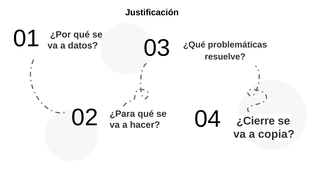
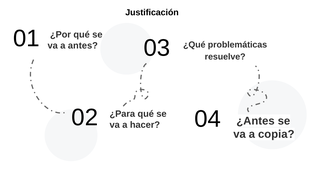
datos: datos -> antes (83, 46)
¿Cierre: ¿Cierre -> ¿Antes (256, 121)
